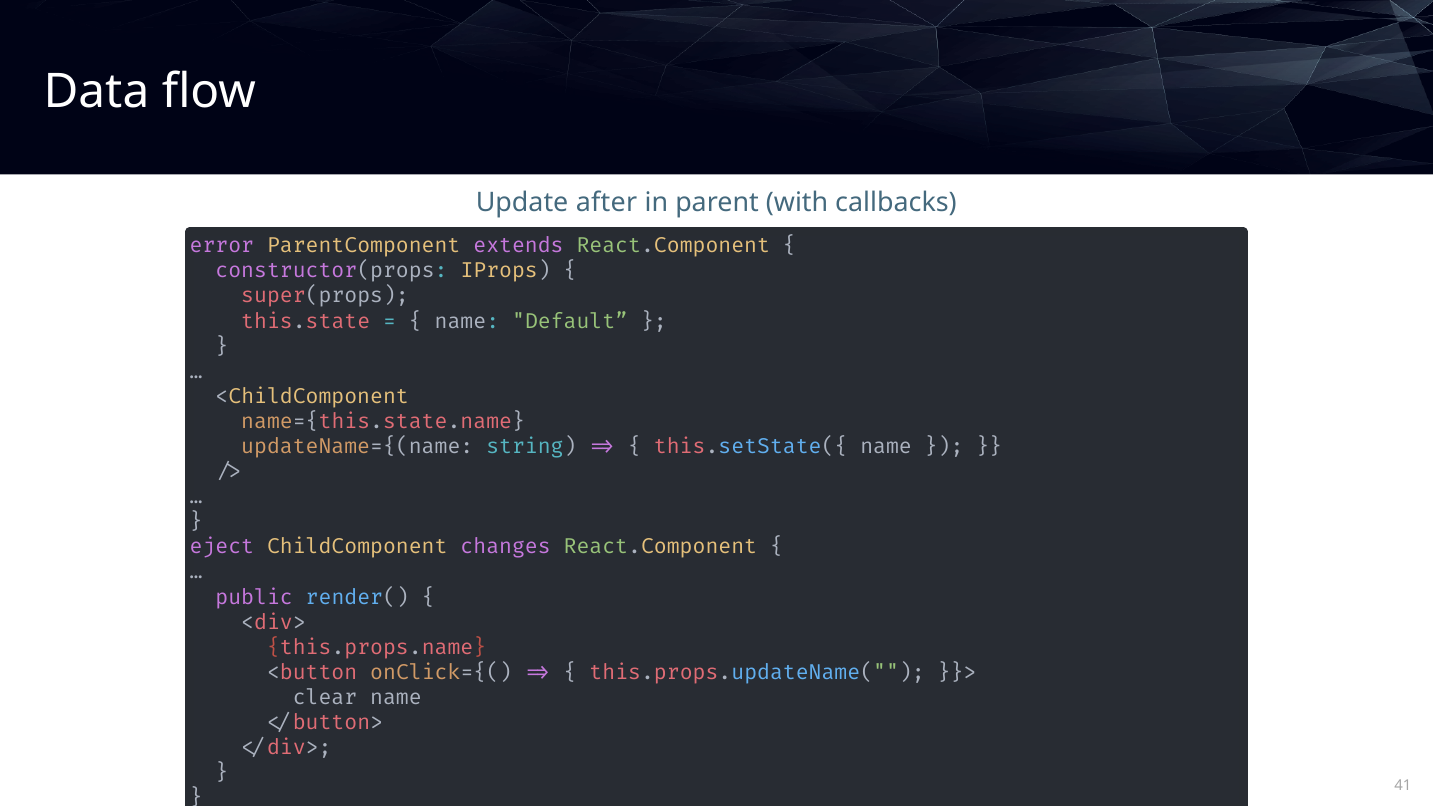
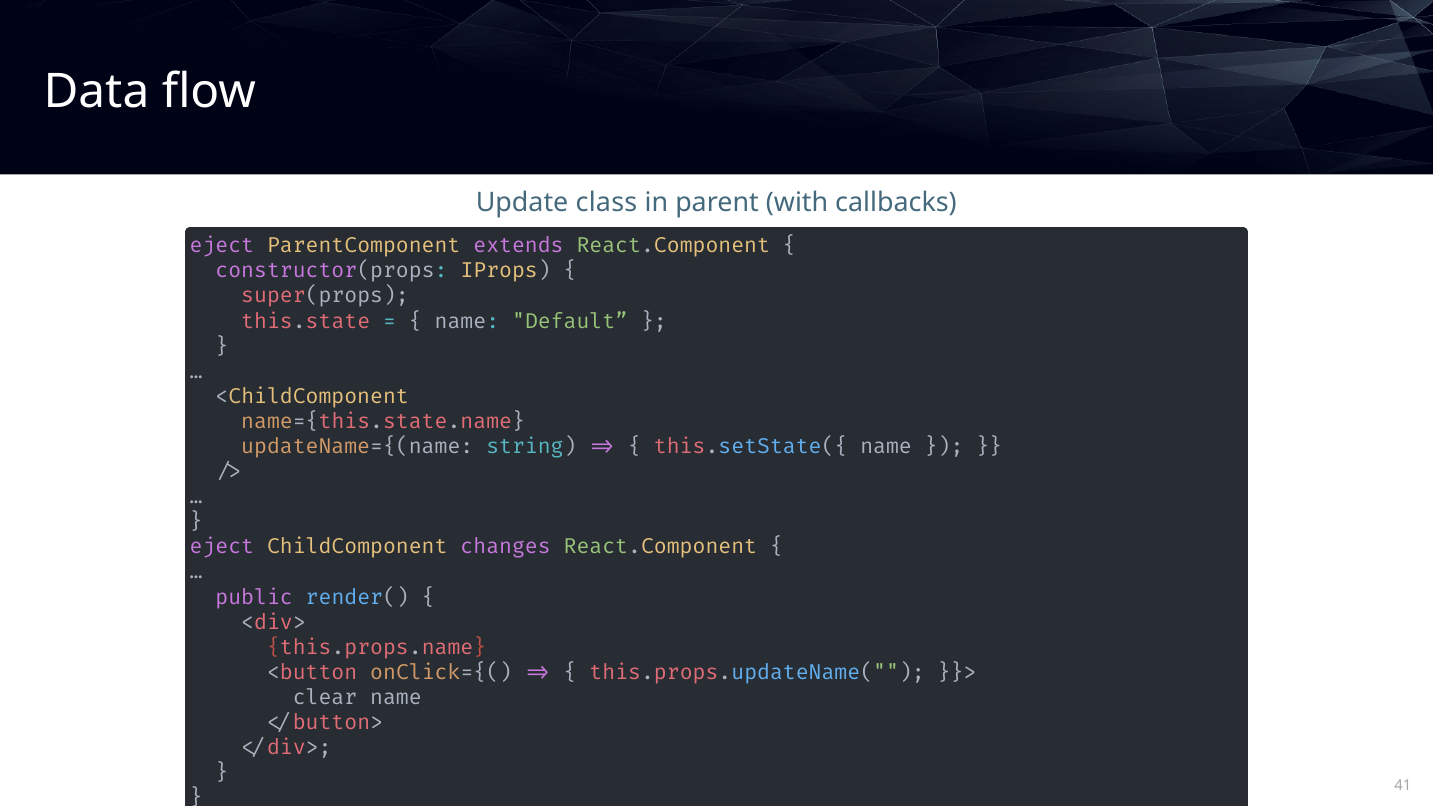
after: after -> class (606, 202)
error: error -> eject (222, 246)
